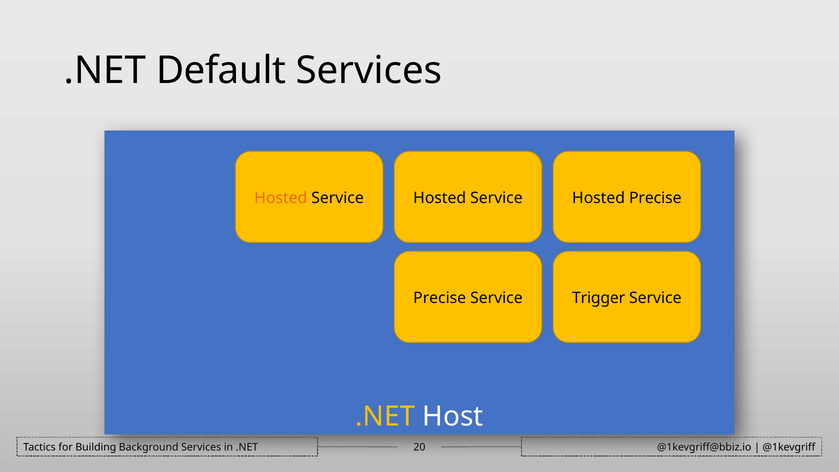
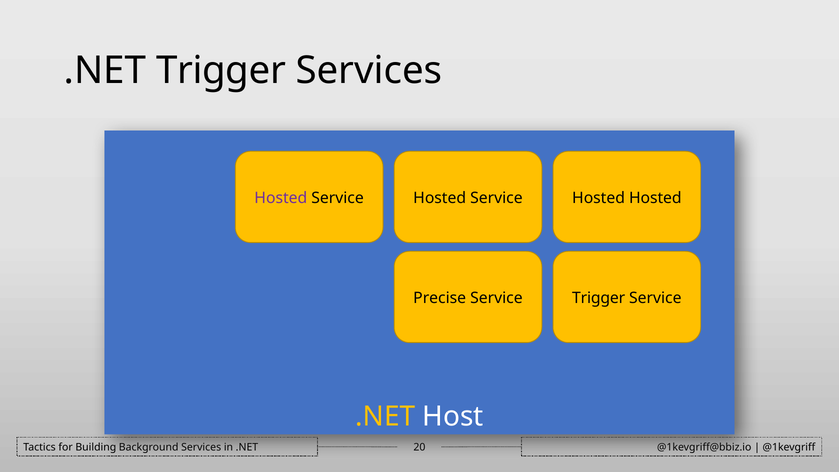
.NET Default: Default -> Trigger (221, 70)
Hosted colour: orange -> purple (281, 198)
Precise: Precise -> Hosted (655, 198)
